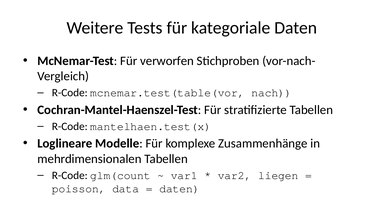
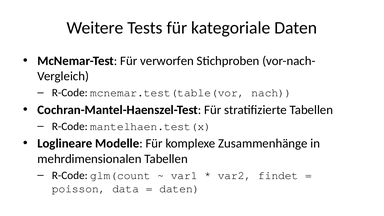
liegen: liegen -> findet (278, 175)
